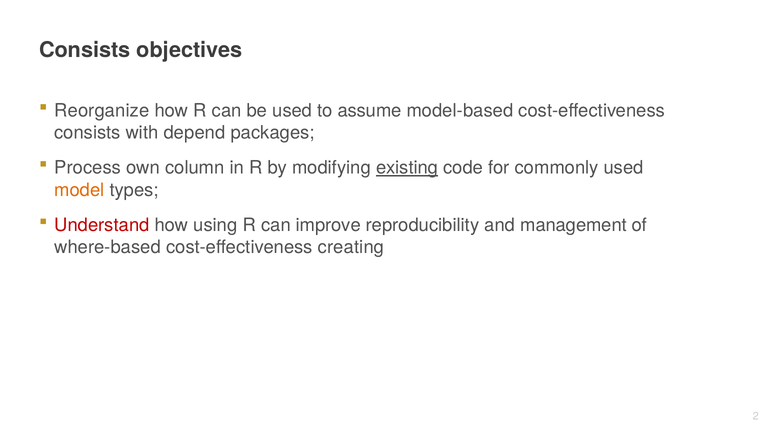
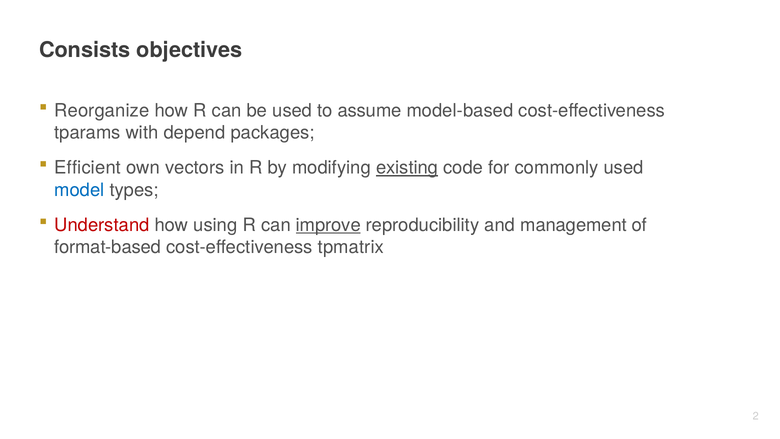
consists: consists -> tparams (87, 133)
Process: Process -> Efficient (88, 168)
column: column -> vectors (195, 168)
model colour: orange -> blue (79, 190)
improve underline: none -> present (328, 225)
where-based: where-based -> format-based (108, 247)
creating: creating -> tpmatrix (351, 247)
